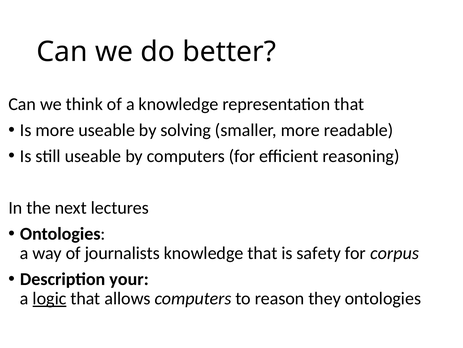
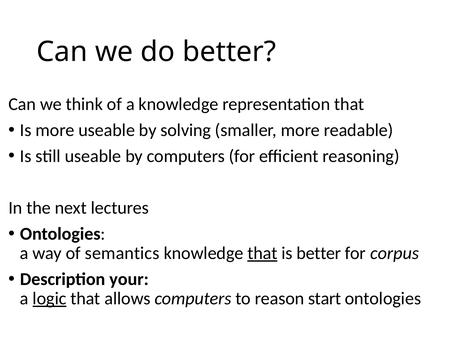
journalists: journalists -> semantics (122, 253)
that underline: none -> present (262, 253)
is safety: safety -> better (319, 253)
they: they -> start (325, 298)
